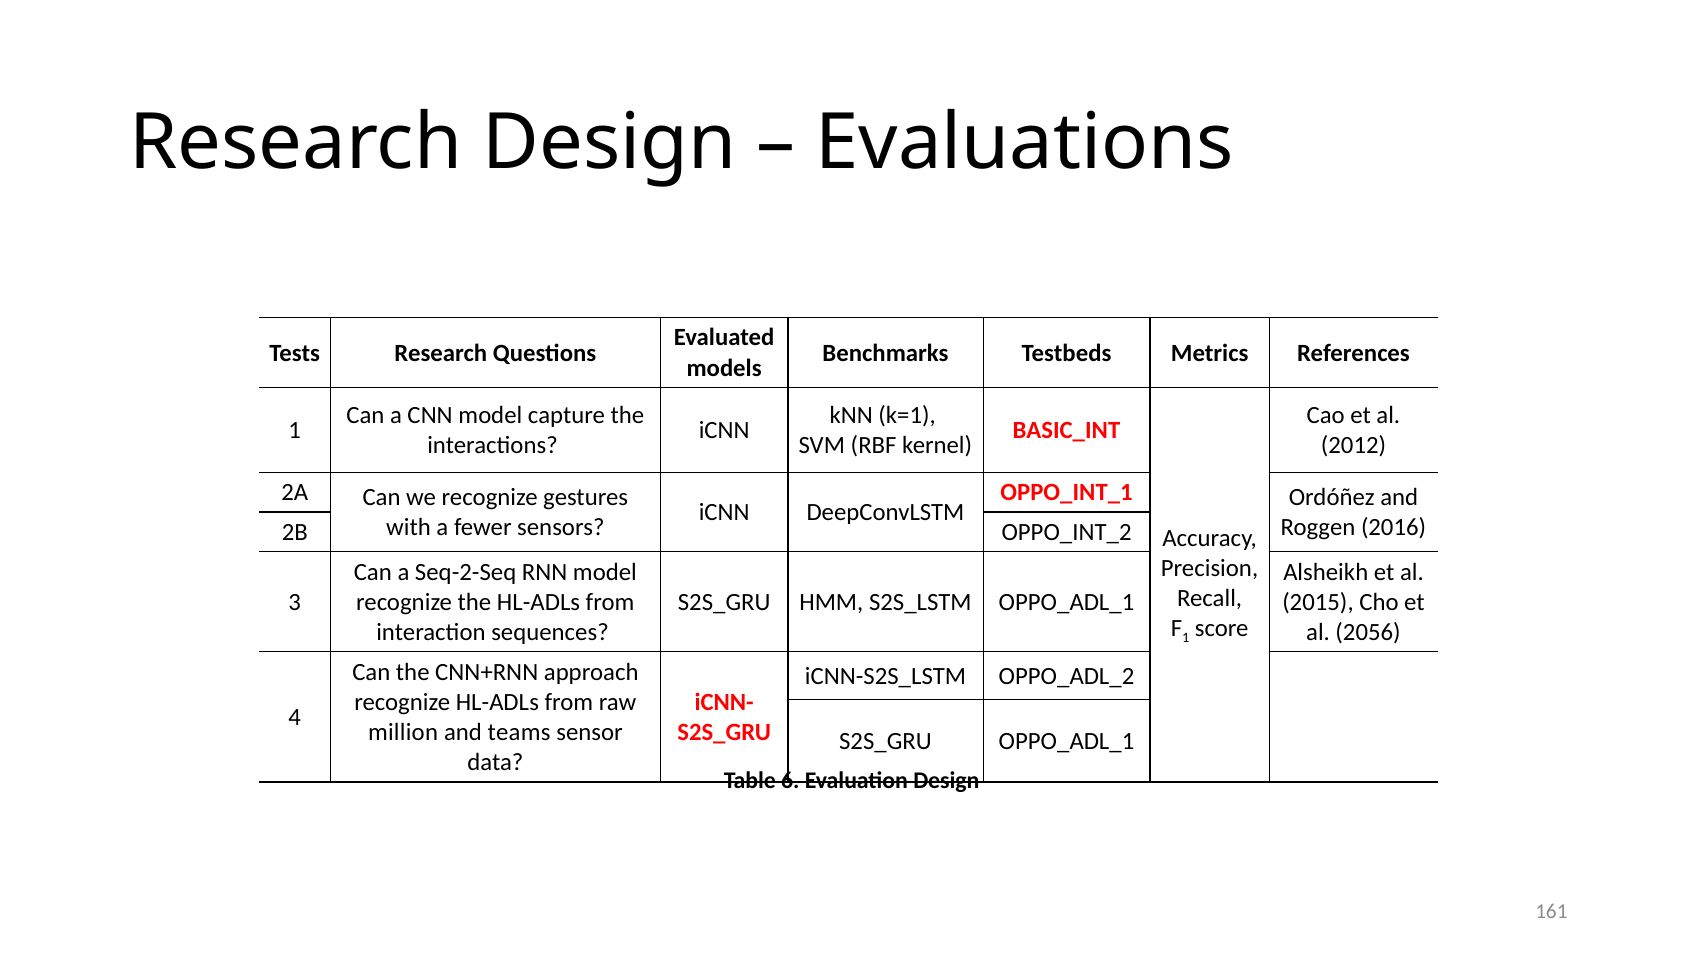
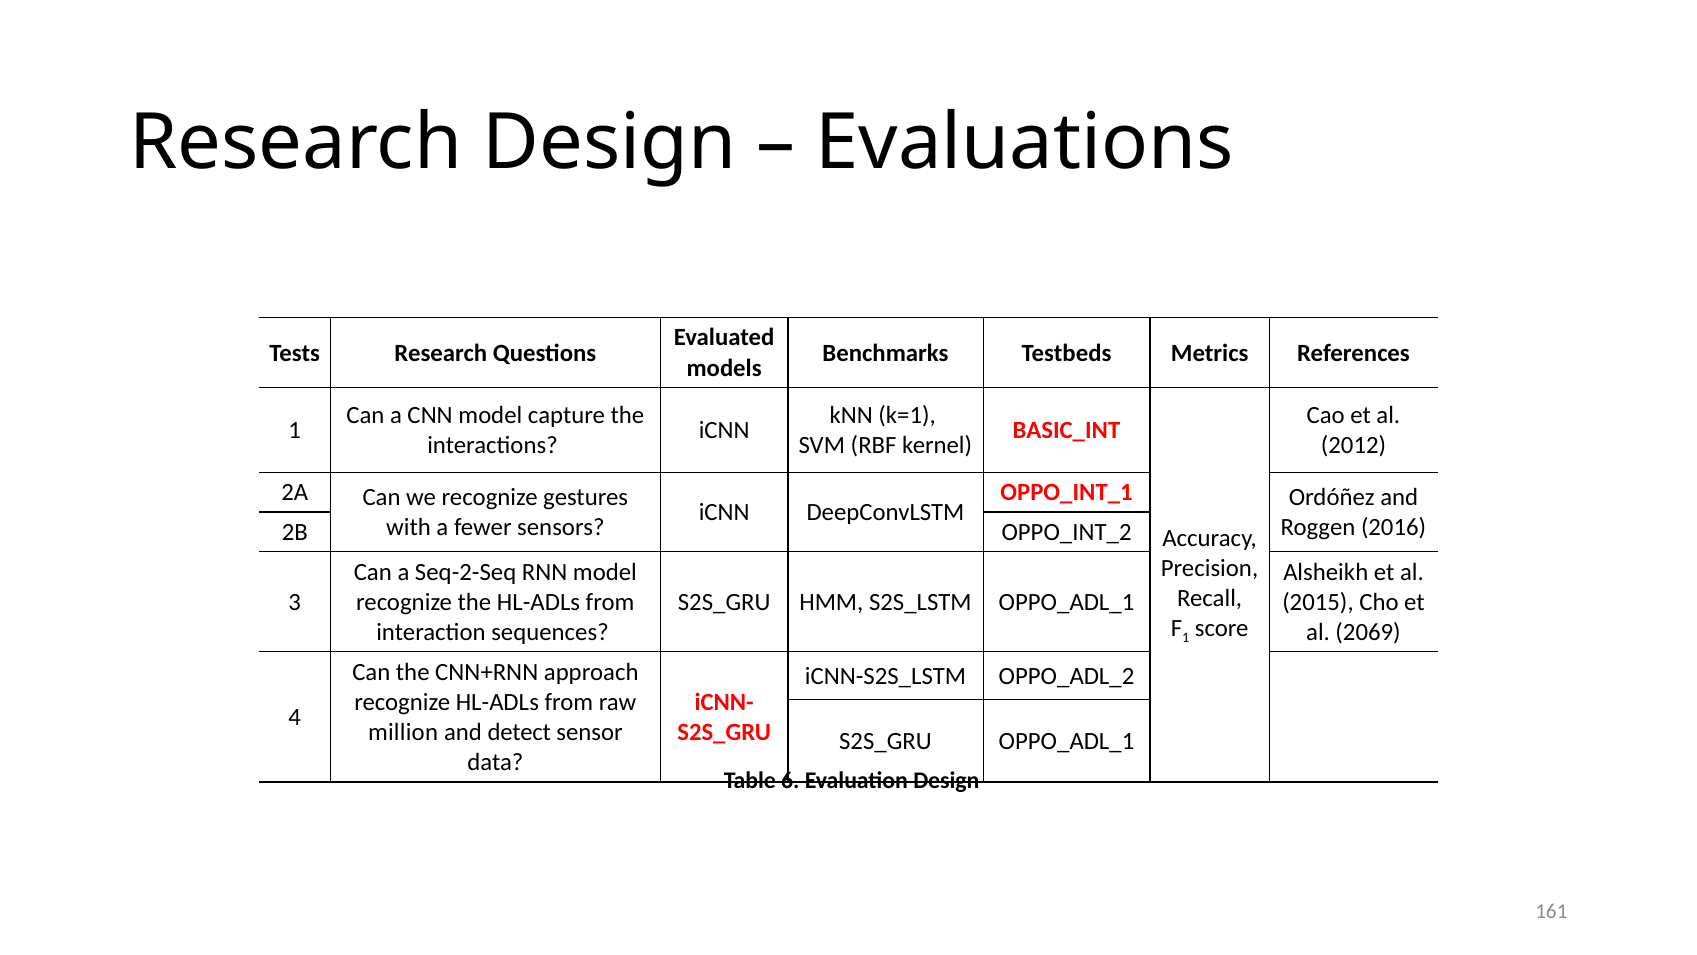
2056: 2056 -> 2069 (1368, 632)
teams: teams -> detect (519, 732)
